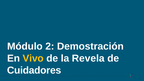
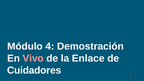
2: 2 -> 4 (50, 46)
Vivo colour: yellow -> pink (33, 58)
Revela: Revela -> Enlace (88, 58)
